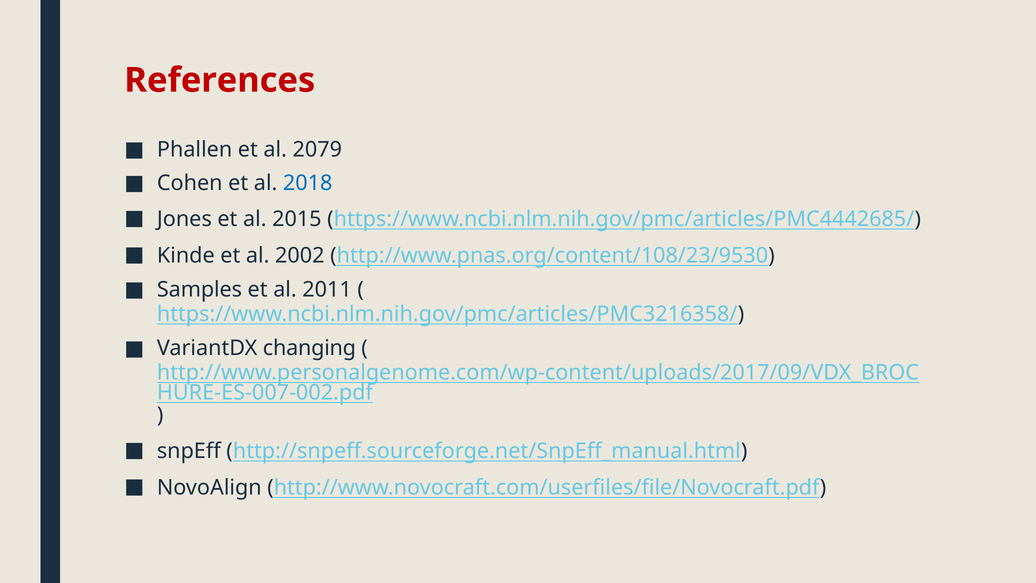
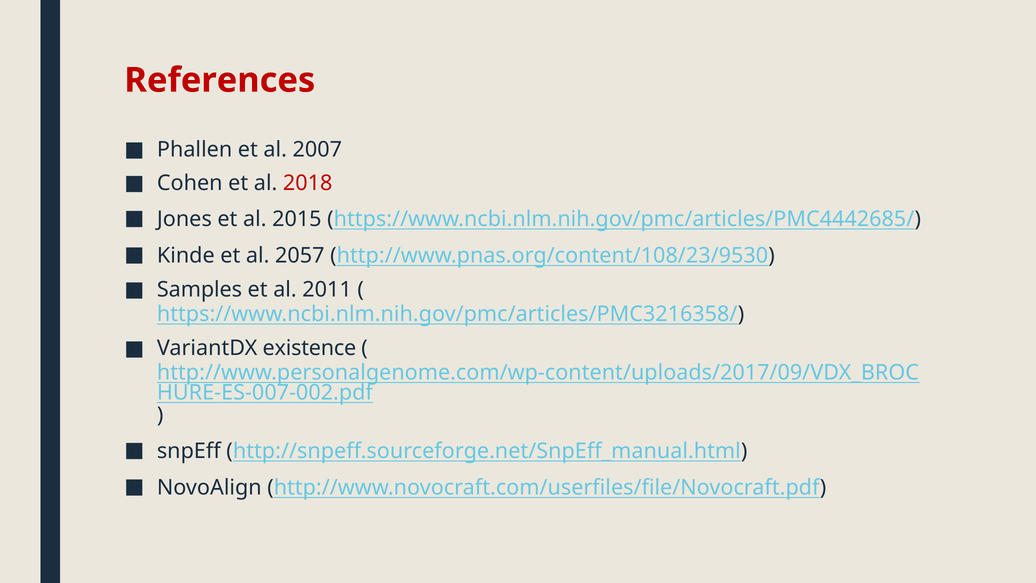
2079: 2079 -> 2007 (317, 149)
2018 colour: blue -> red (308, 183)
2002: 2002 -> 2057 (300, 255)
changing: changing -> existence (309, 348)
